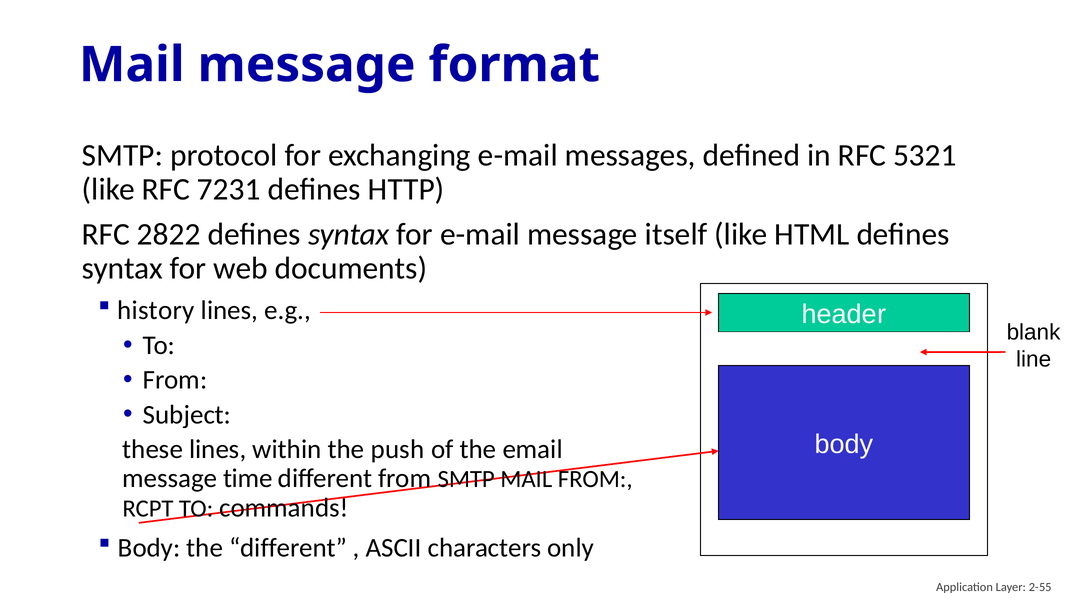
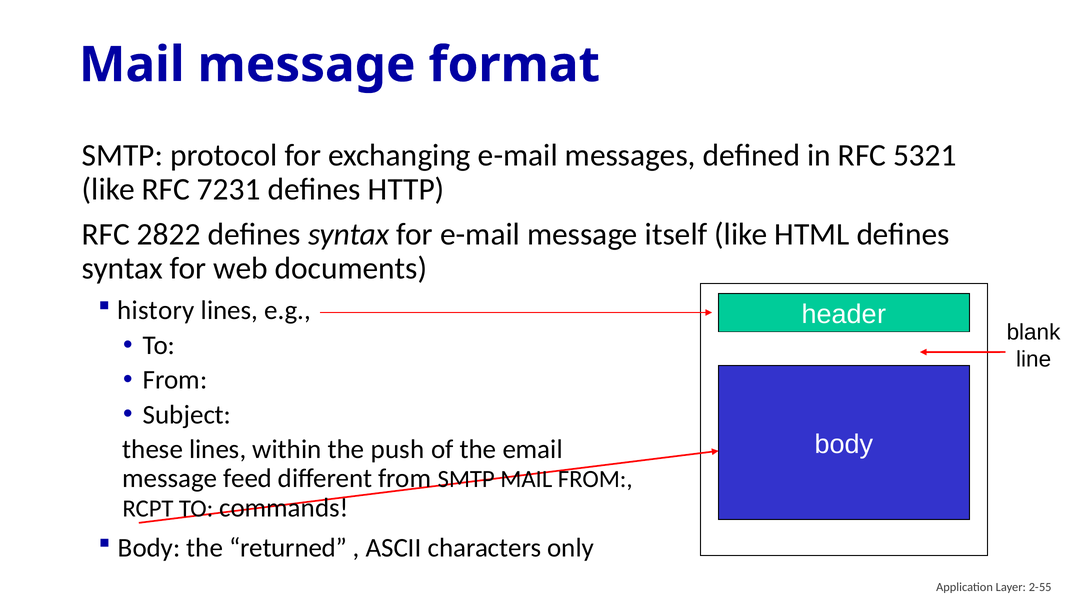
time: time -> feed (248, 479)
the different: different -> returned (288, 548)
